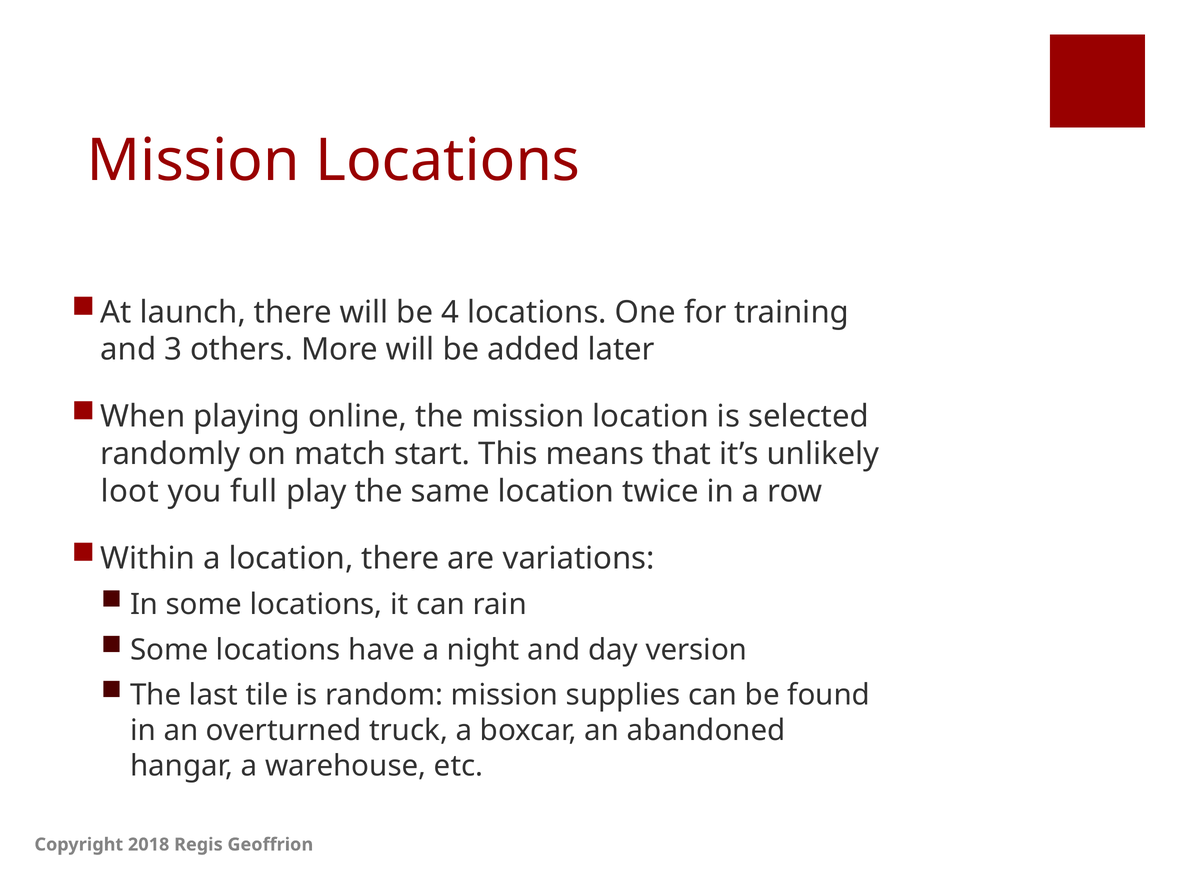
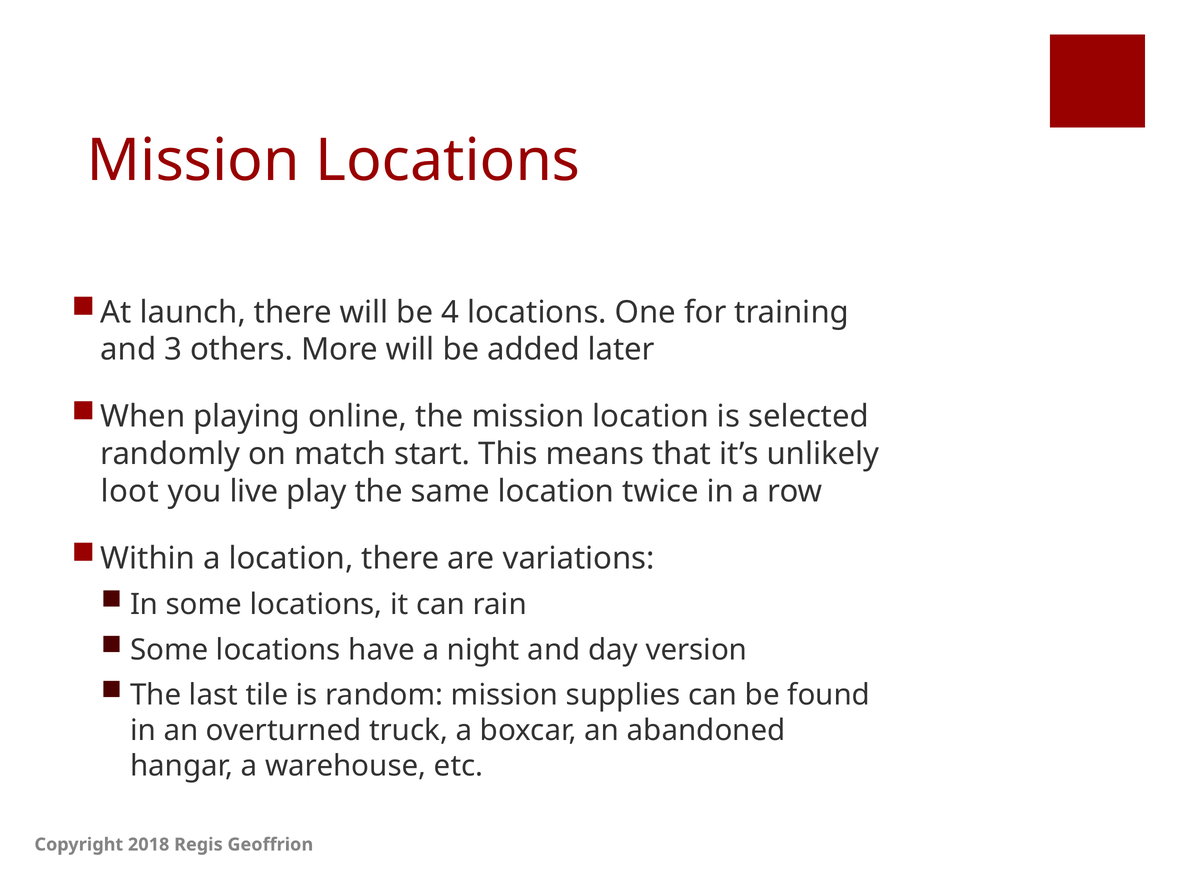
full: full -> live (254, 492)
